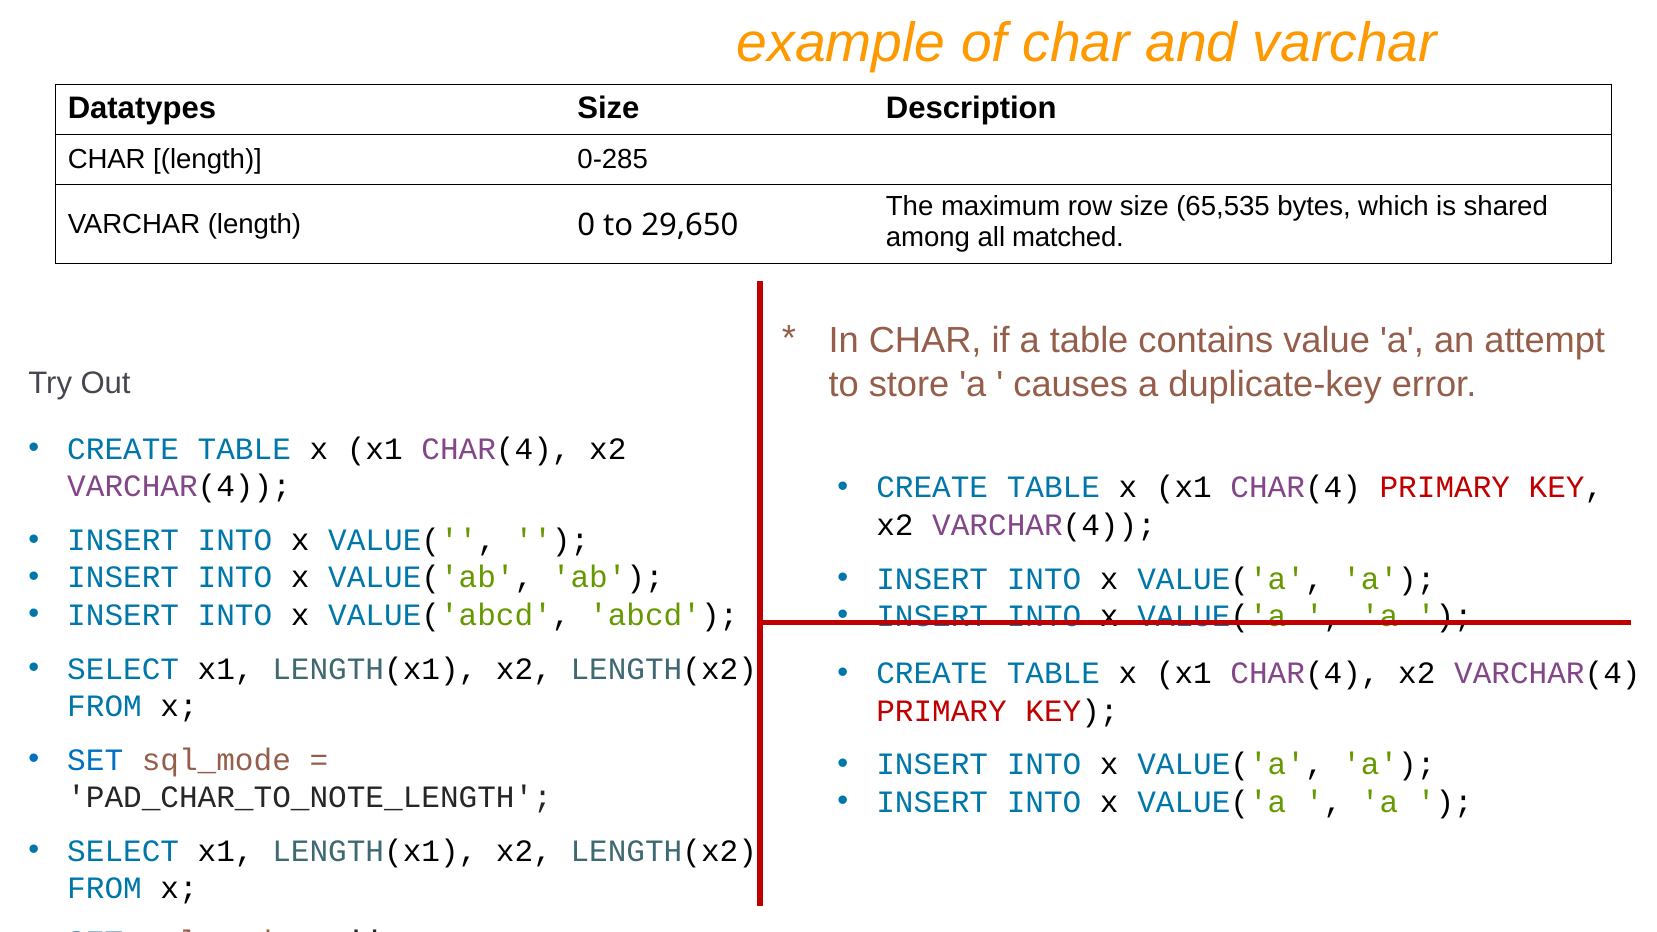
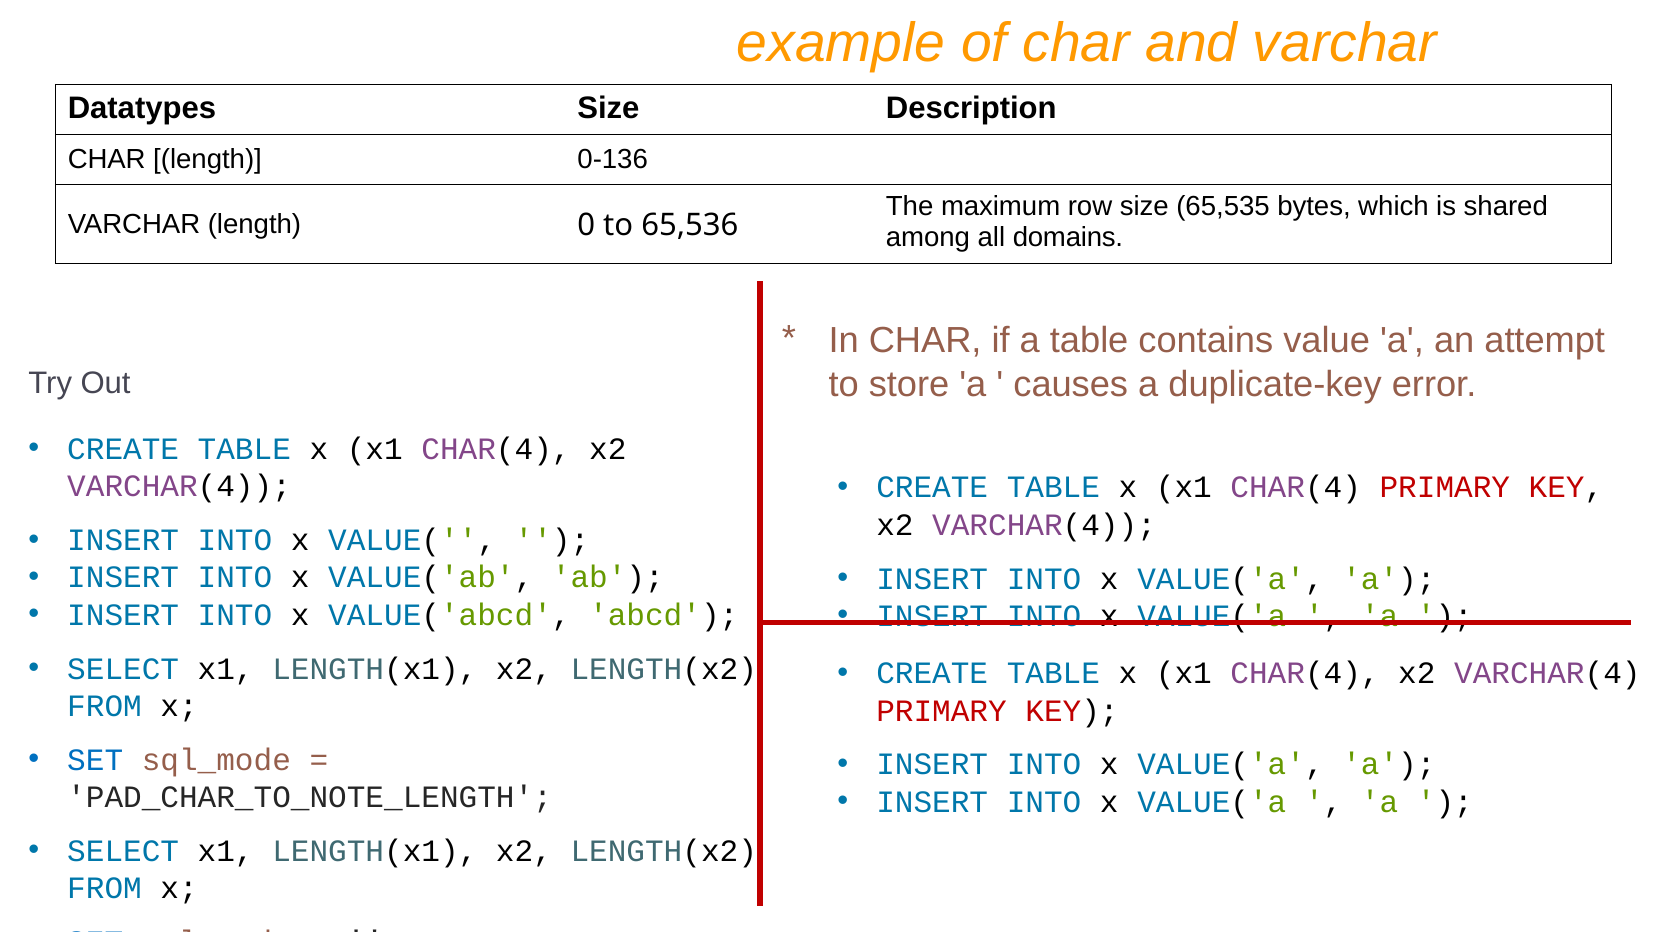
0-285: 0-285 -> 0-136 (613, 160)
29,650: 29,650 -> 65,536 (690, 226)
matched: matched -> domains (1068, 237)
